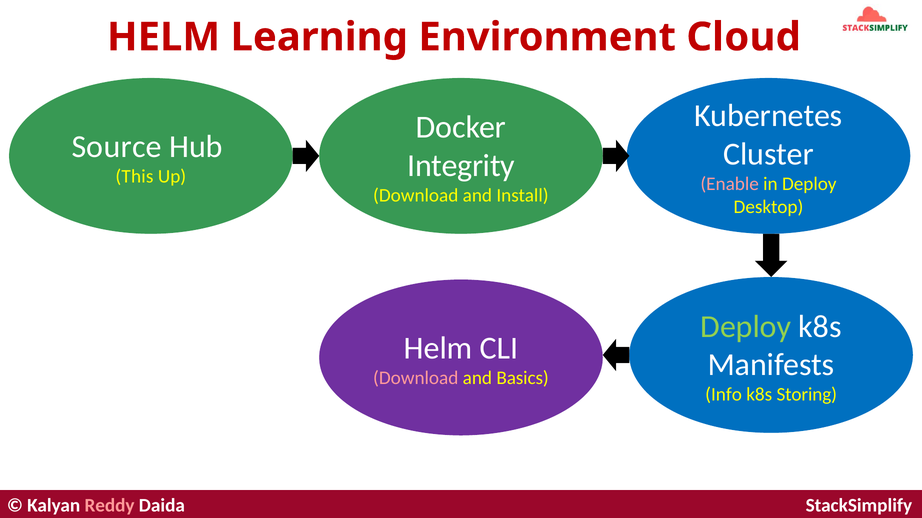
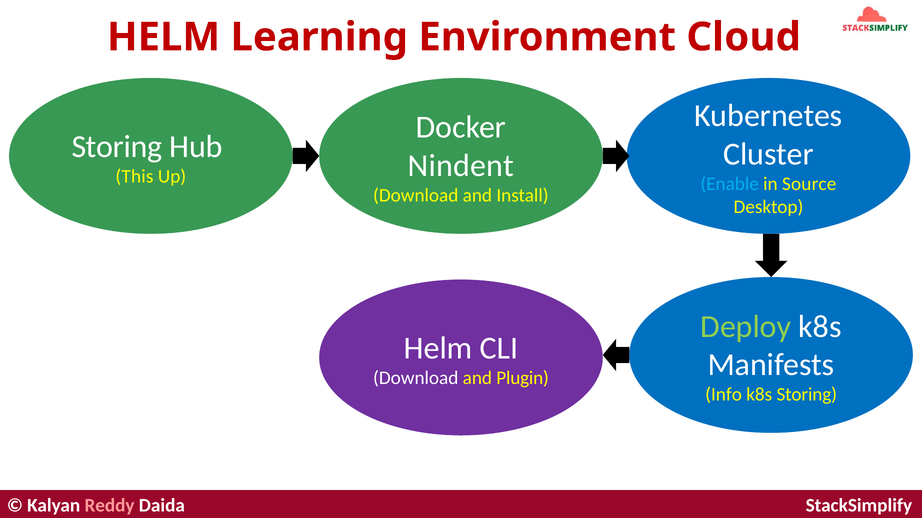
Source: Source -> Storing (117, 147)
Integrity: Integrity -> Nindent (461, 166)
Enable colour: pink -> light blue (730, 184)
in Deploy: Deploy -> Source (809, 184)
Download colour: pink -> white (416, 378)
Basics: Basics -> Plugin (523, 378)
